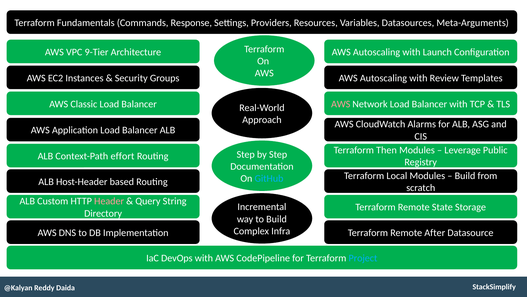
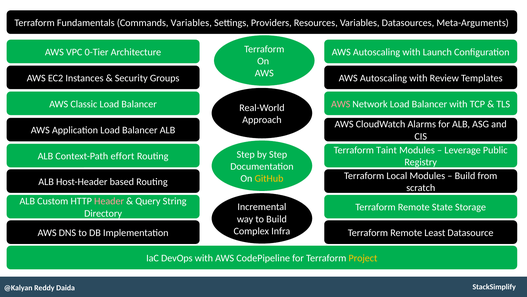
Commands Response: Response -> Variables (191, 23)
9-Tier: 9-Tier -> 0-Tier (97, 52)
Then: Then -> Taint (387, 150)
GitHub colour: light blue -> yellow (269, 178)
After: After -> Least (435, 232)
Project colour: light blue -> yellow (363, 258)
